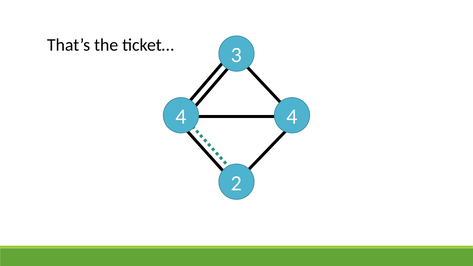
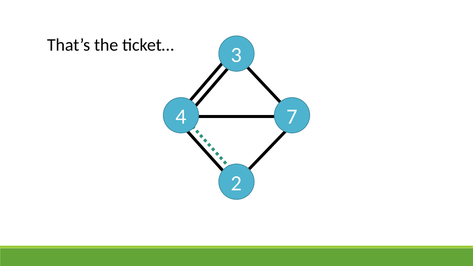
4 4: 4 -> 7 (292, 117)
